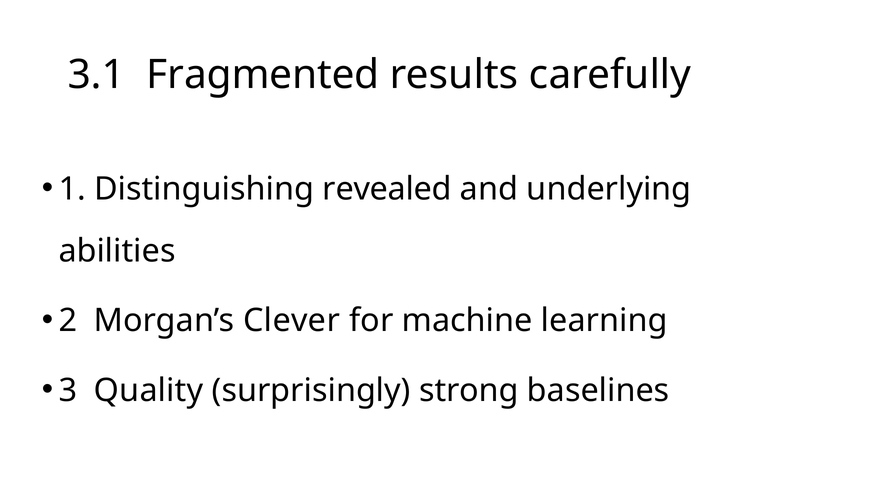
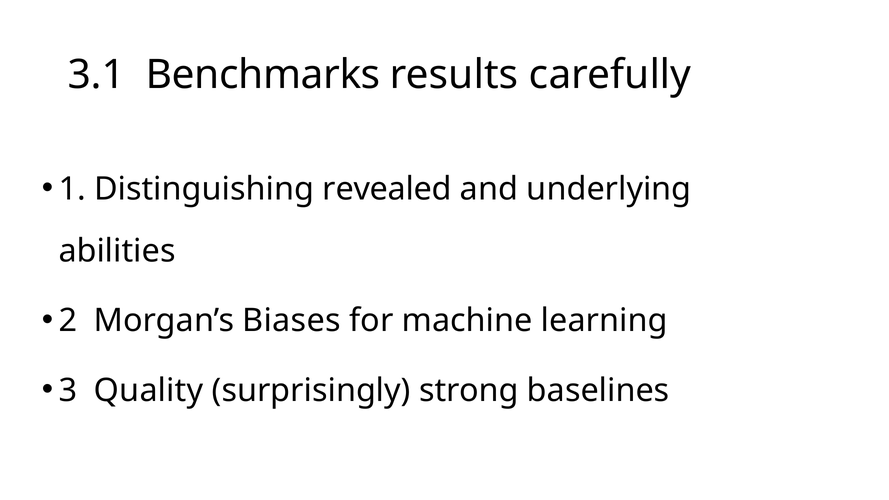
Fragmented: Fragmented -> Benchmarks (263, 75)
Clever: Clever -> Biases (292, 321)
